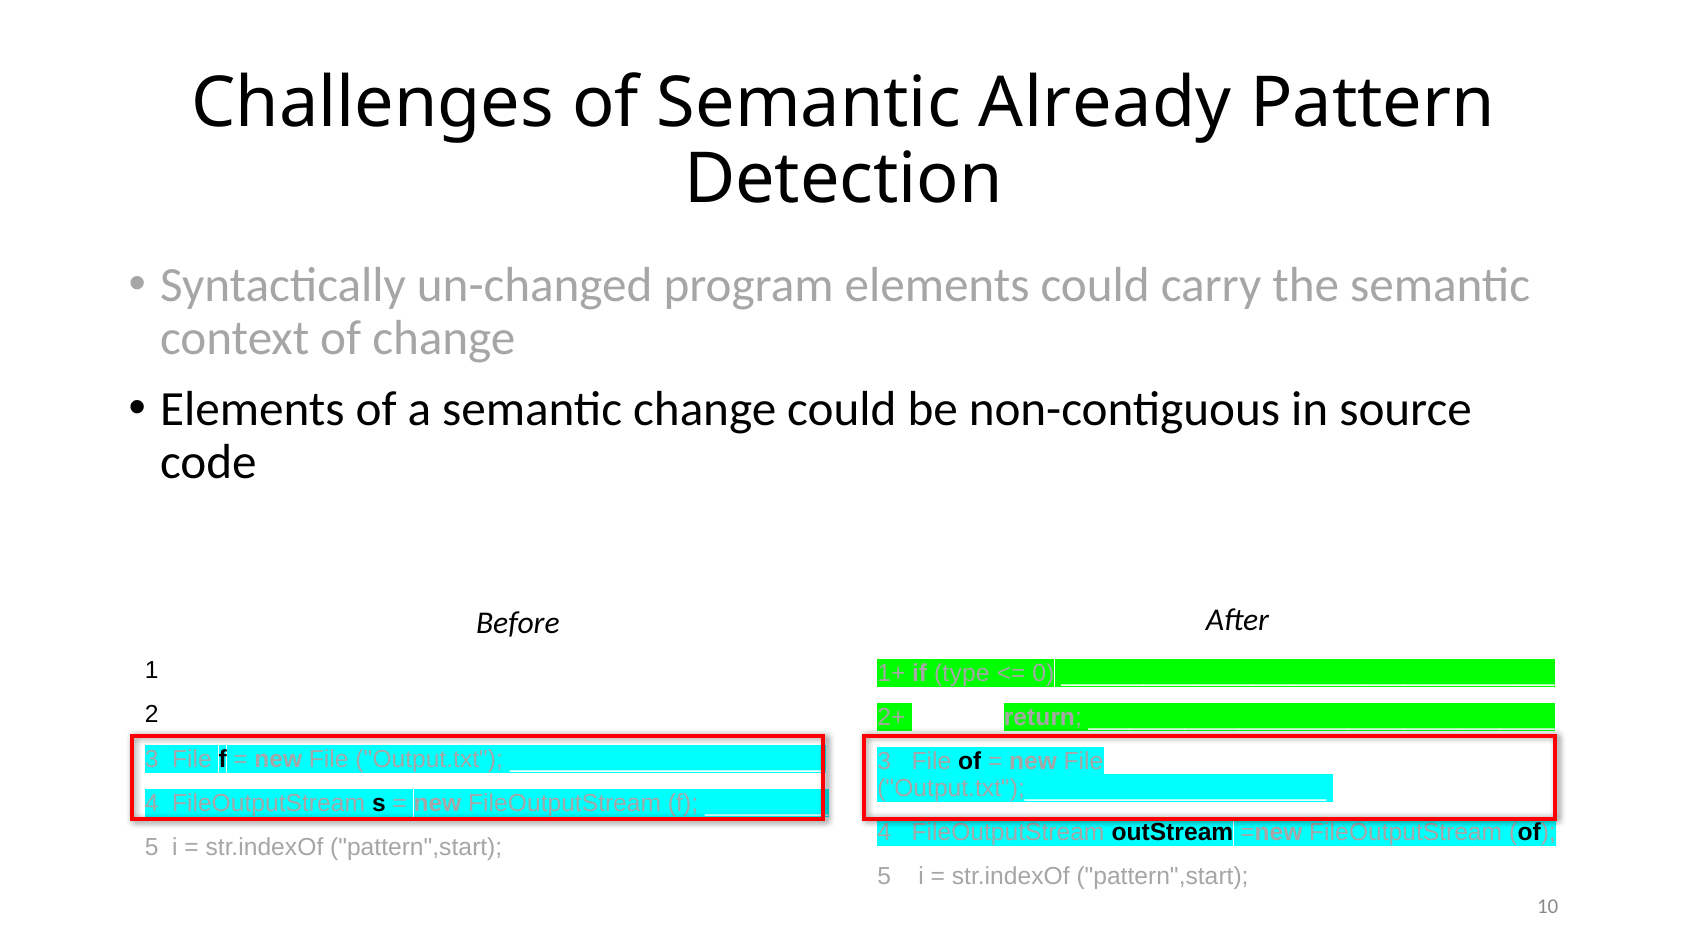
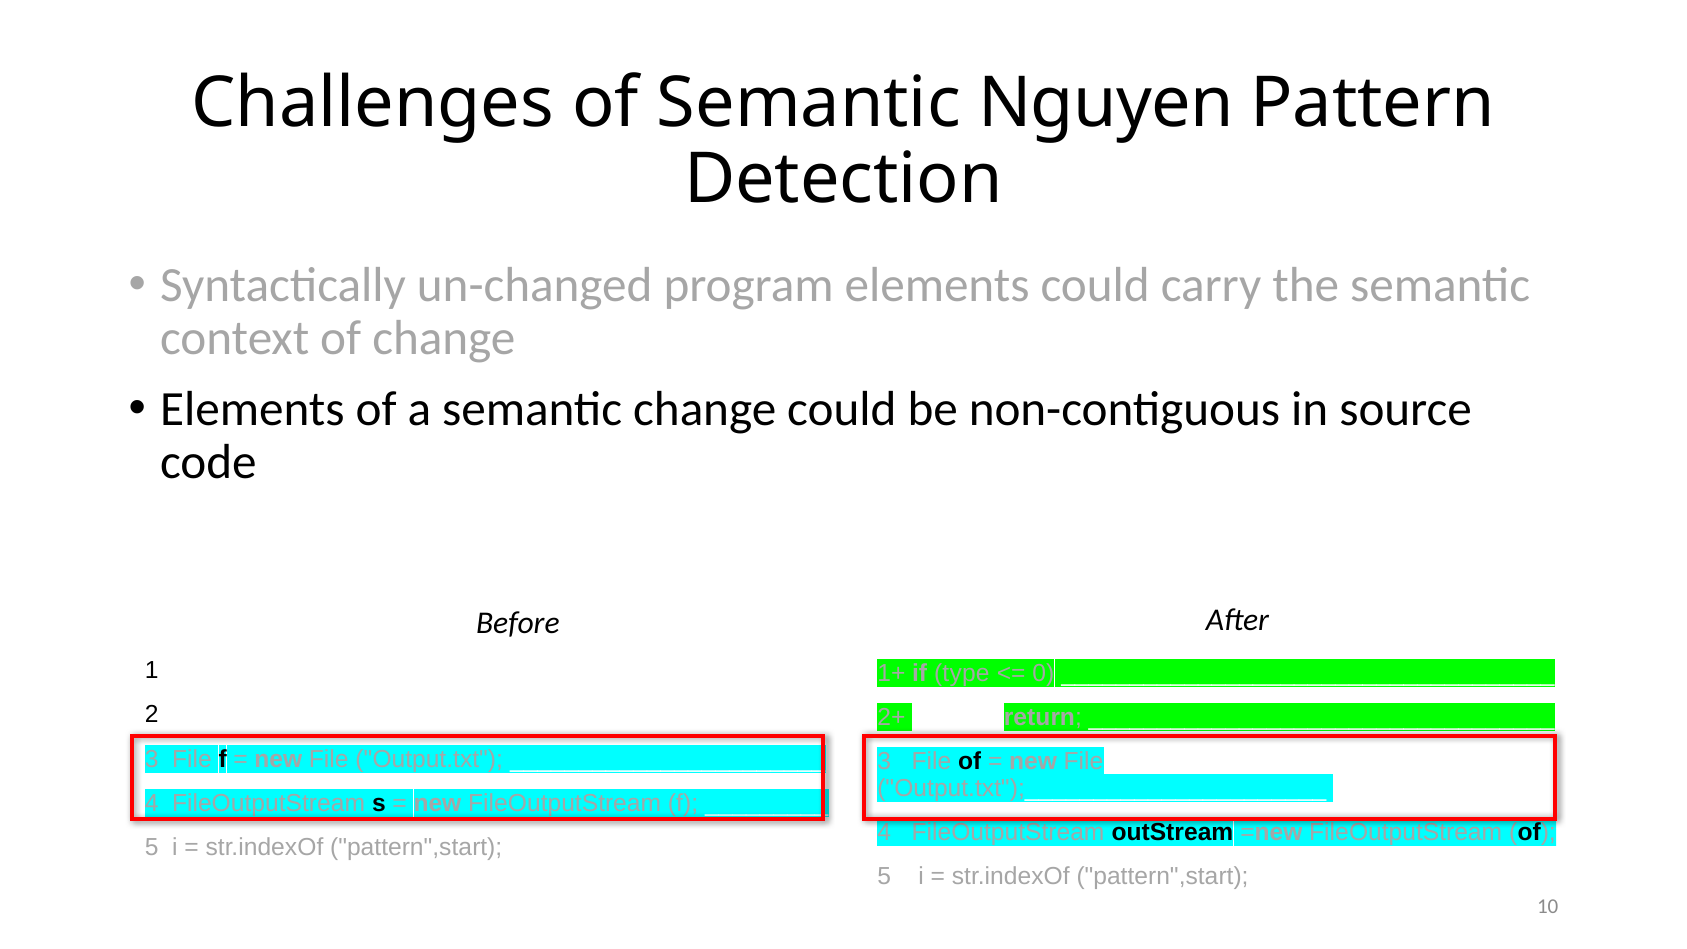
Already: Already -> Nguyen (1106, 104)
